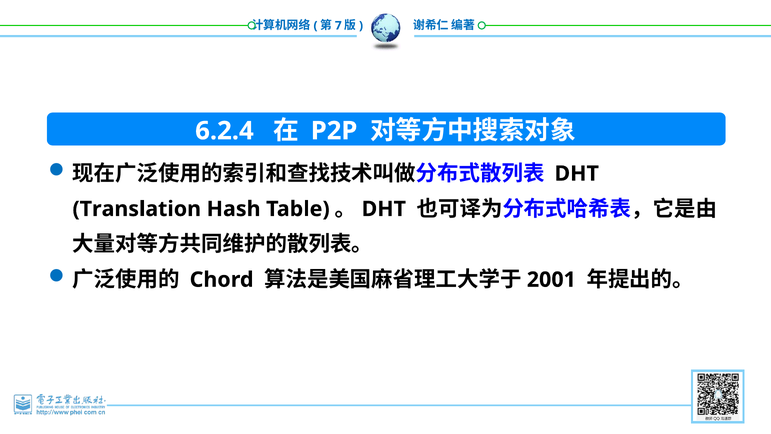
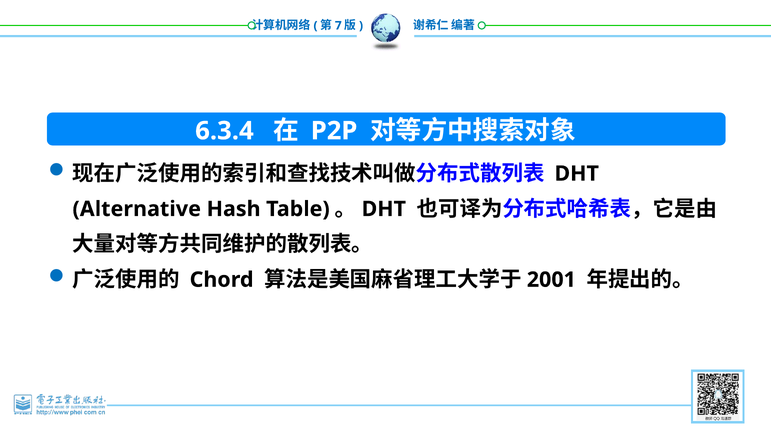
6.2.4: 6.2.4 -> 6.3.4 (224, 131)
Translation: Translation -> Alternative (137, 209)
